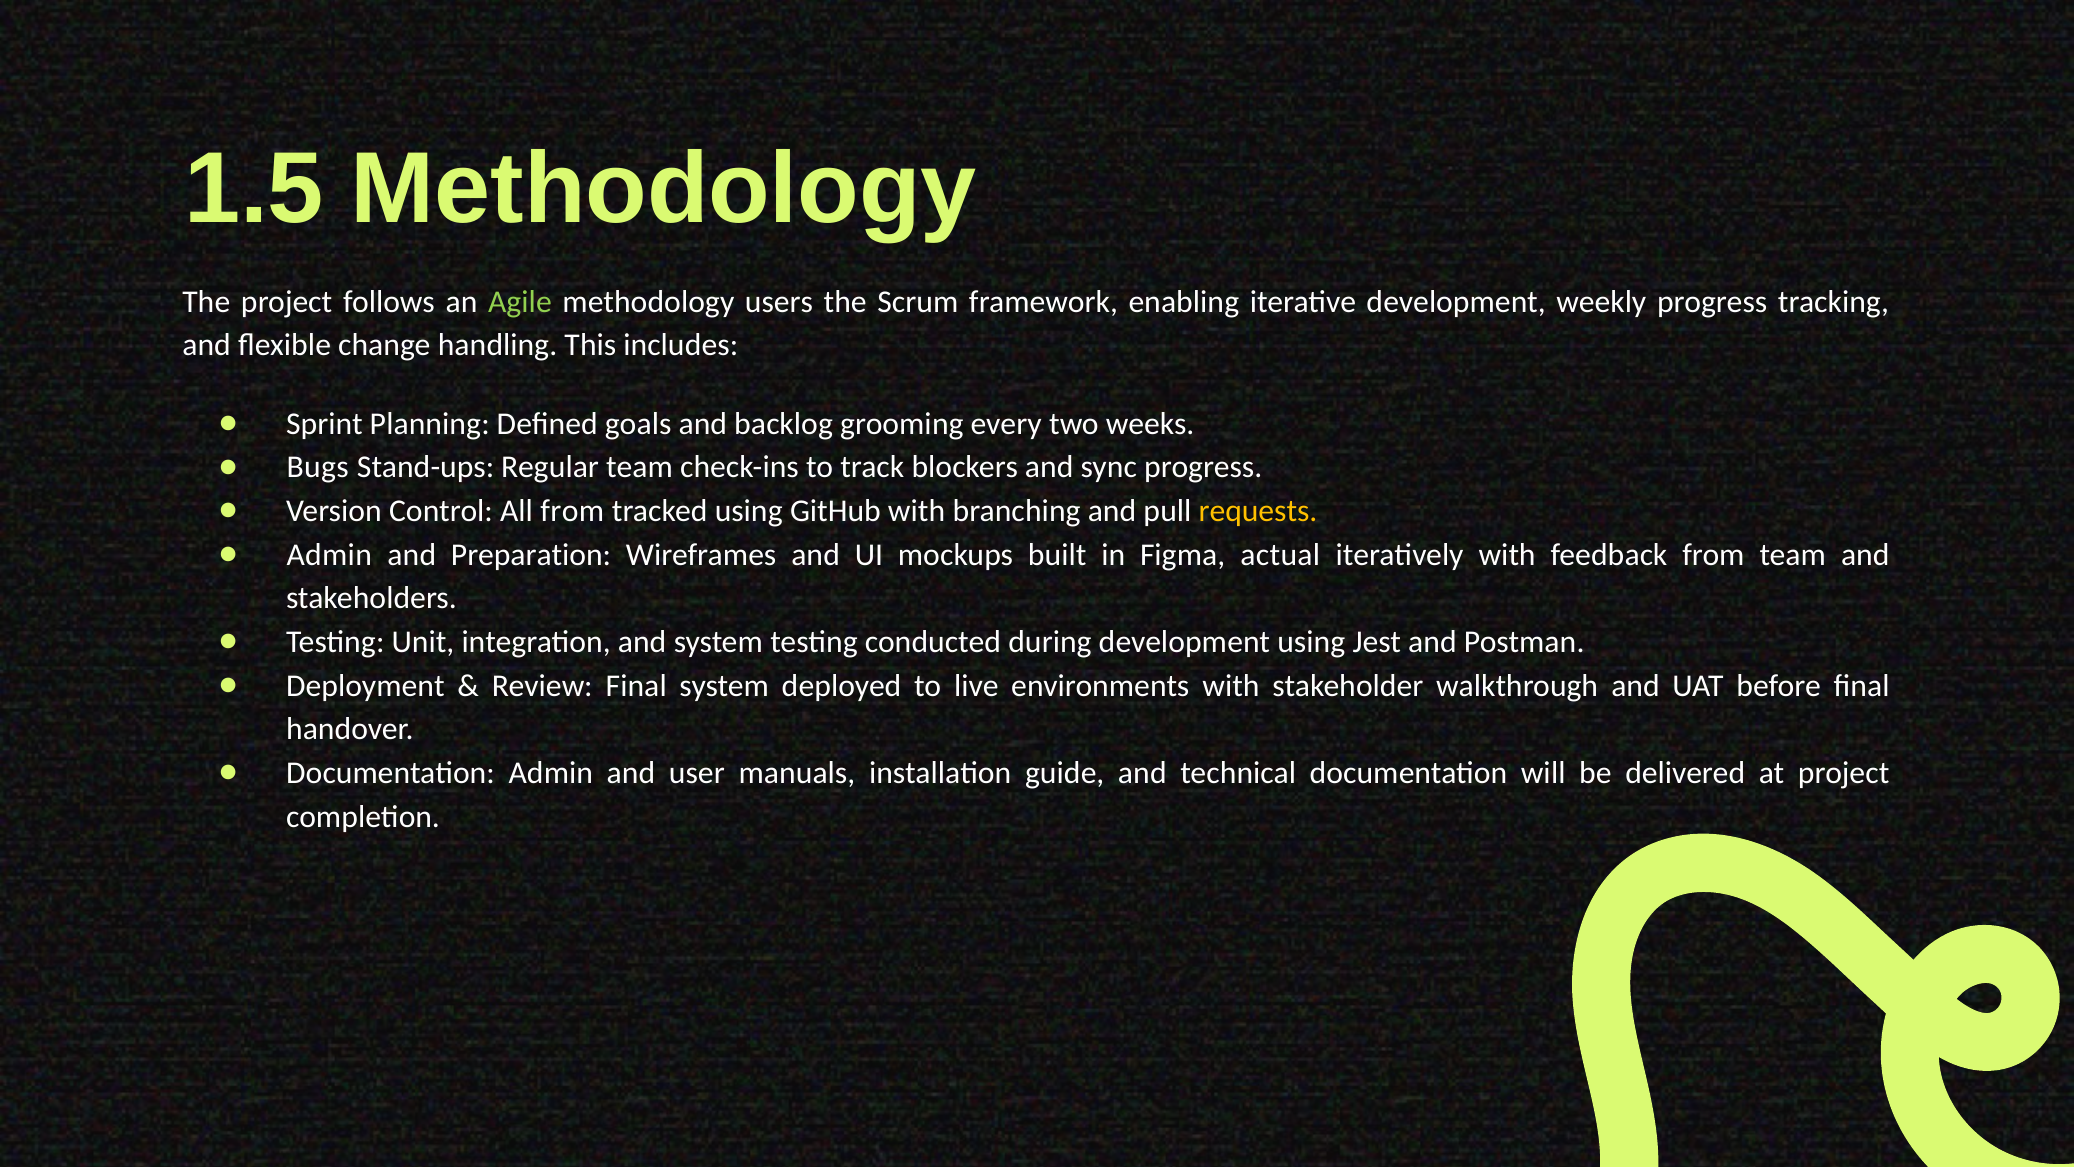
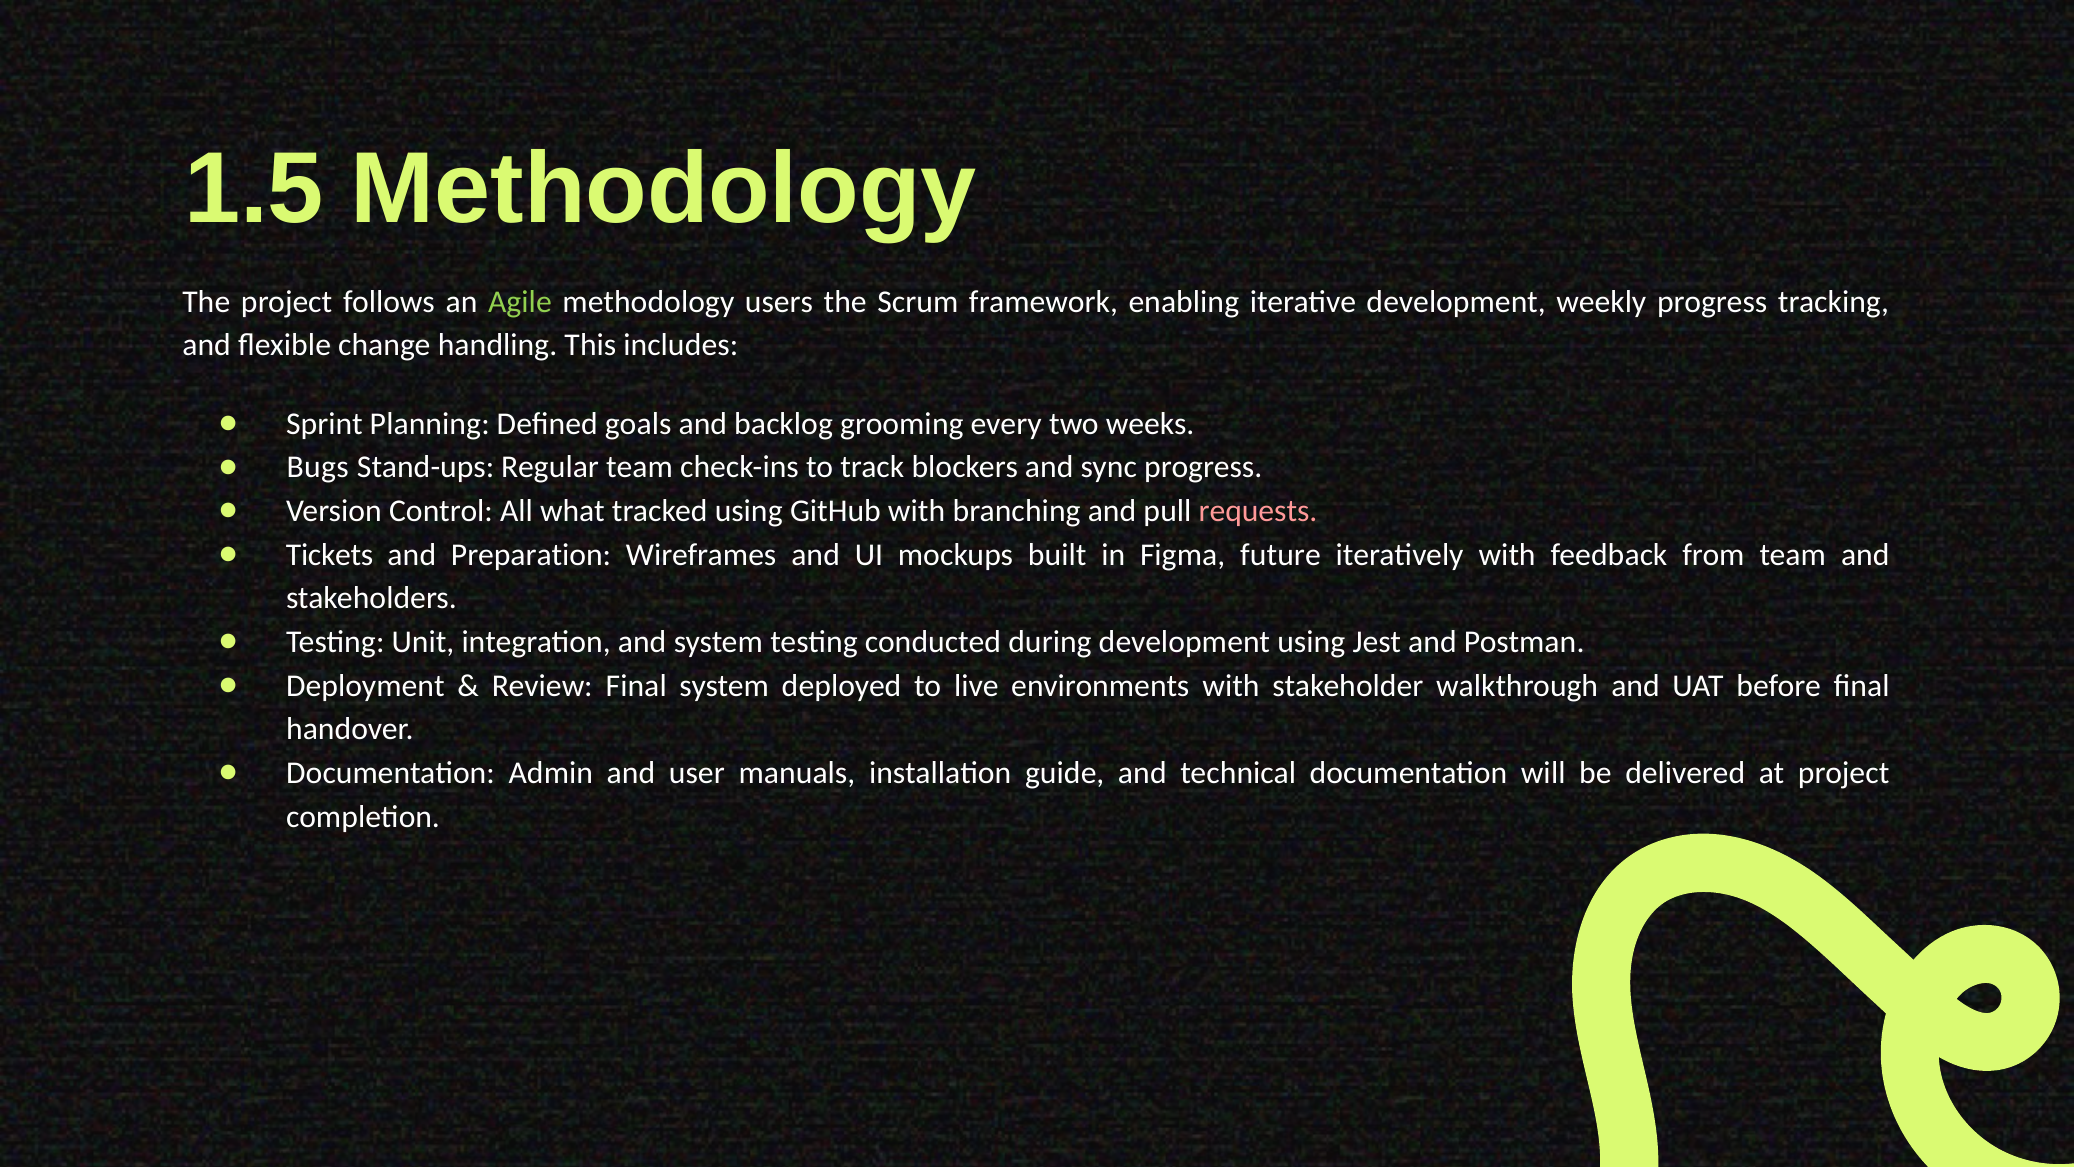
All from: from -> what (572, 511)
requests colour: yellow -> pink (1258, 511)
Admin: Admin -> Tickets (330, 555)
actual: actual -> future (1280, 555)
